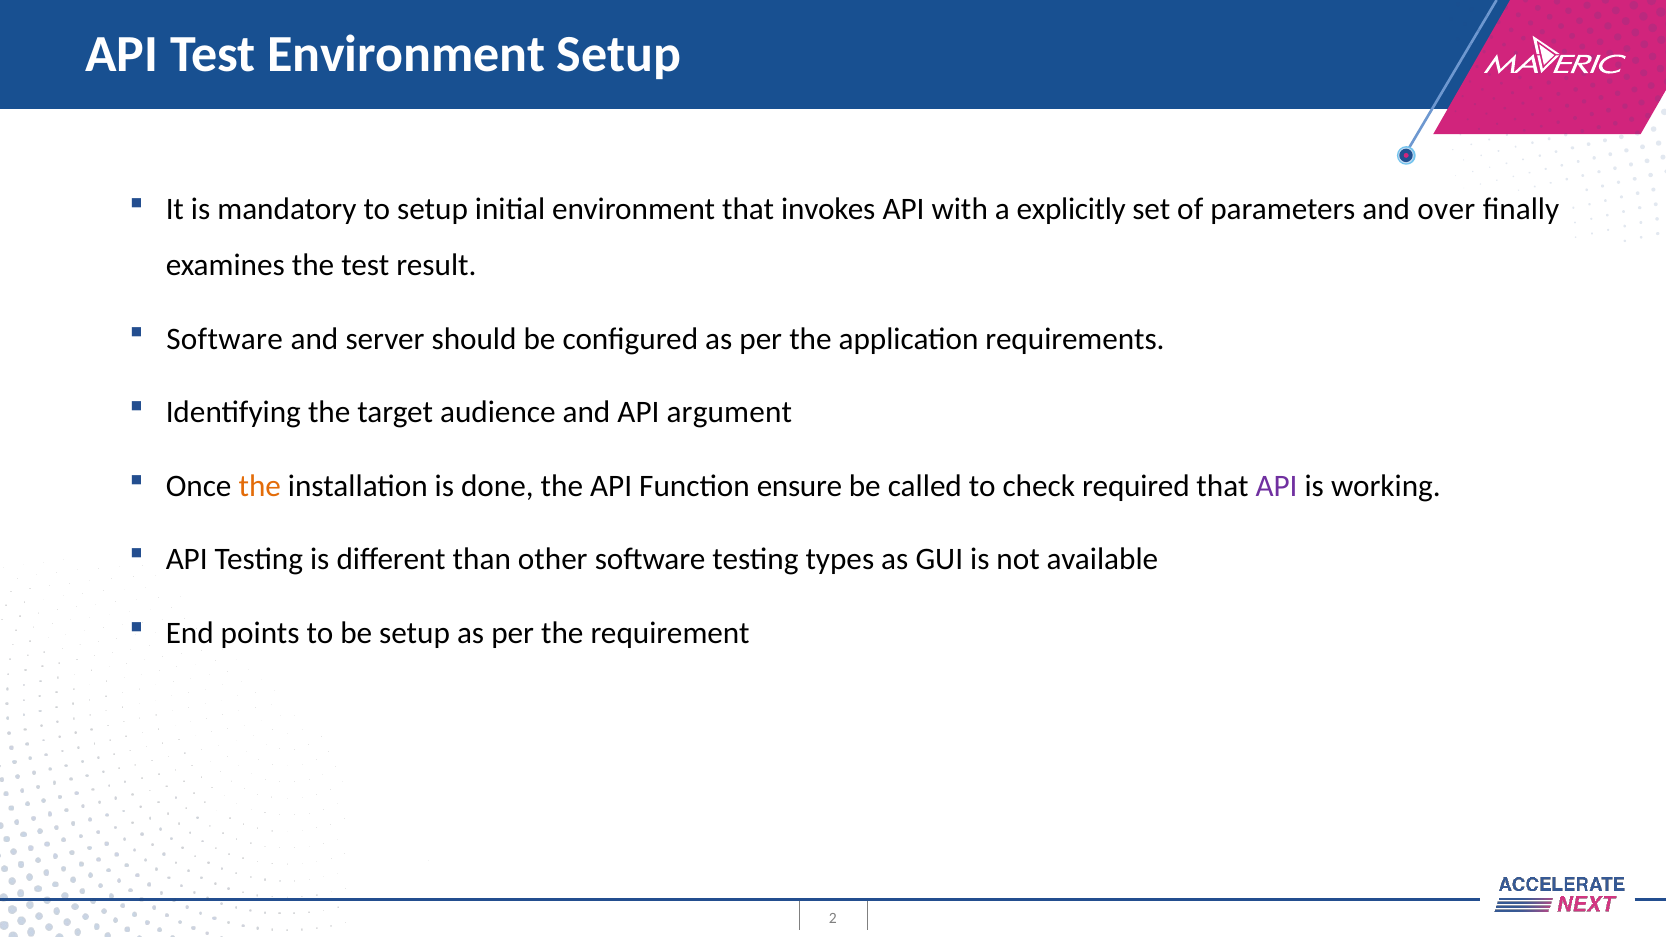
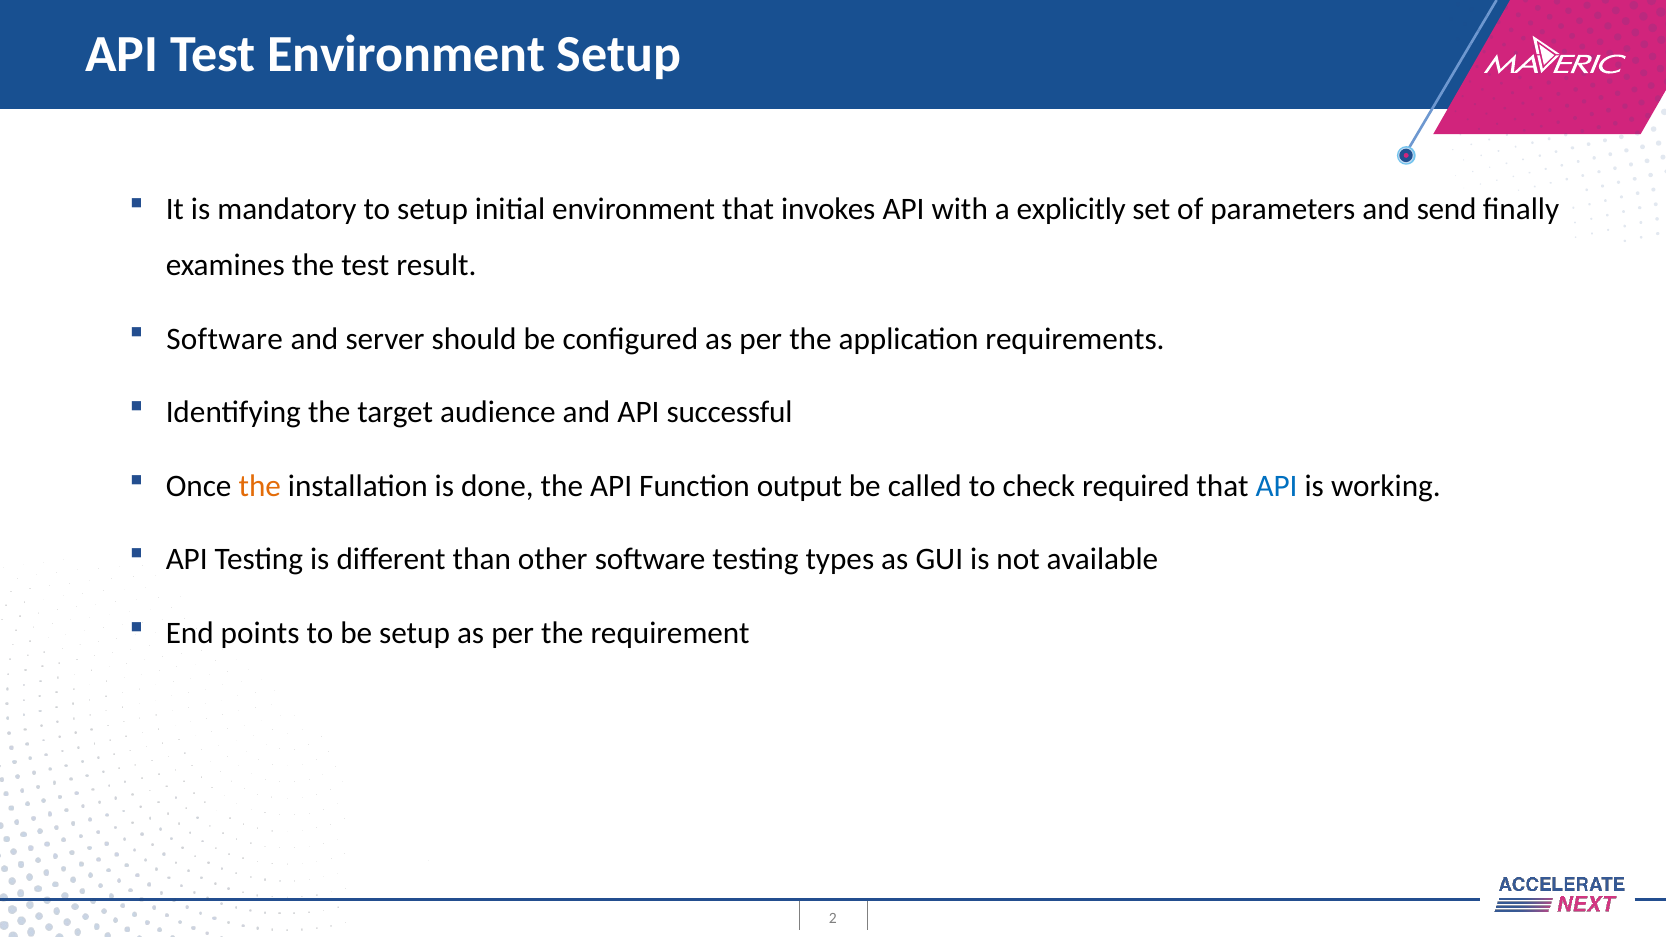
over: over -> send (1447, 209)
argument: argument -> successful (730, 412)
ensure: ensure -> output (799, 486)
API colour: purple -> blue (1277, 486)
